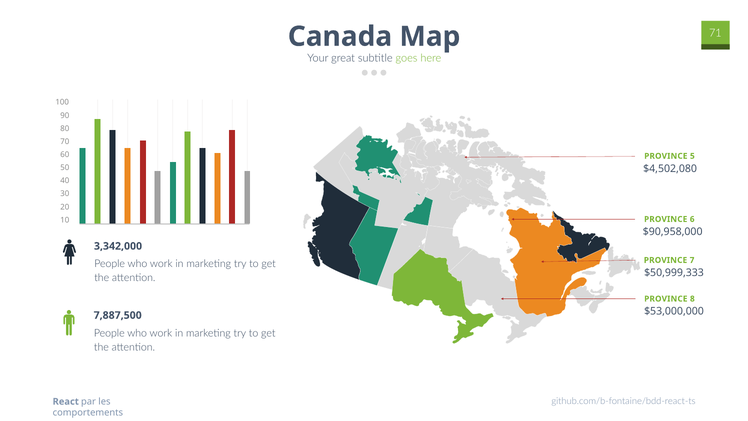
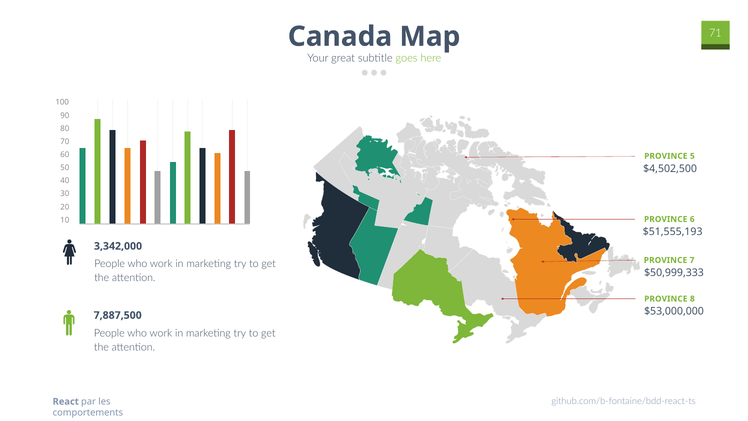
$4,502,080: $4,502,080 -> $4,502,500 (670, 169)
$90,958,000: $90,958,000 -> $51,555,193 (673, 232)
